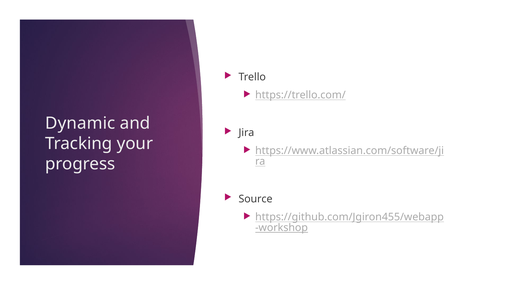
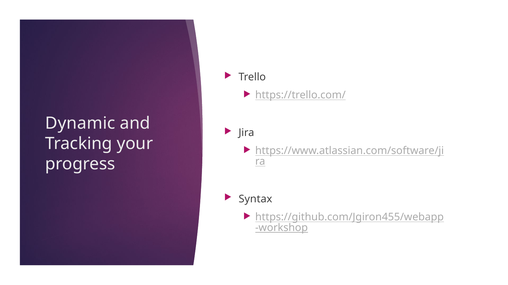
Source: Source -> Syntax (255, 200)
